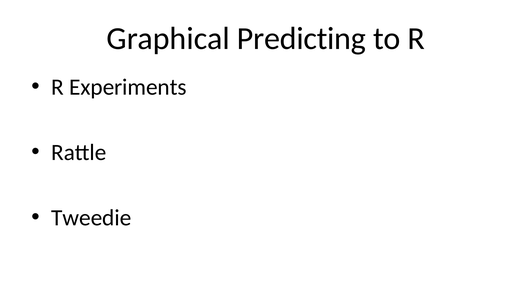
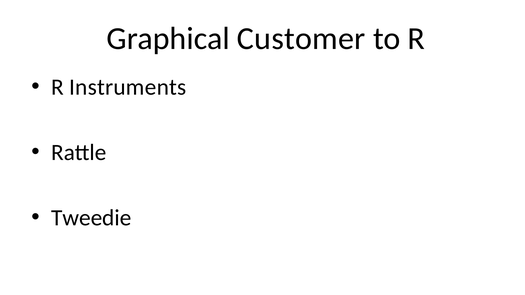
Predicting: Predicting -> Customer (301, 39)
Experiments: Experiments -> Instruments (128, 87)
